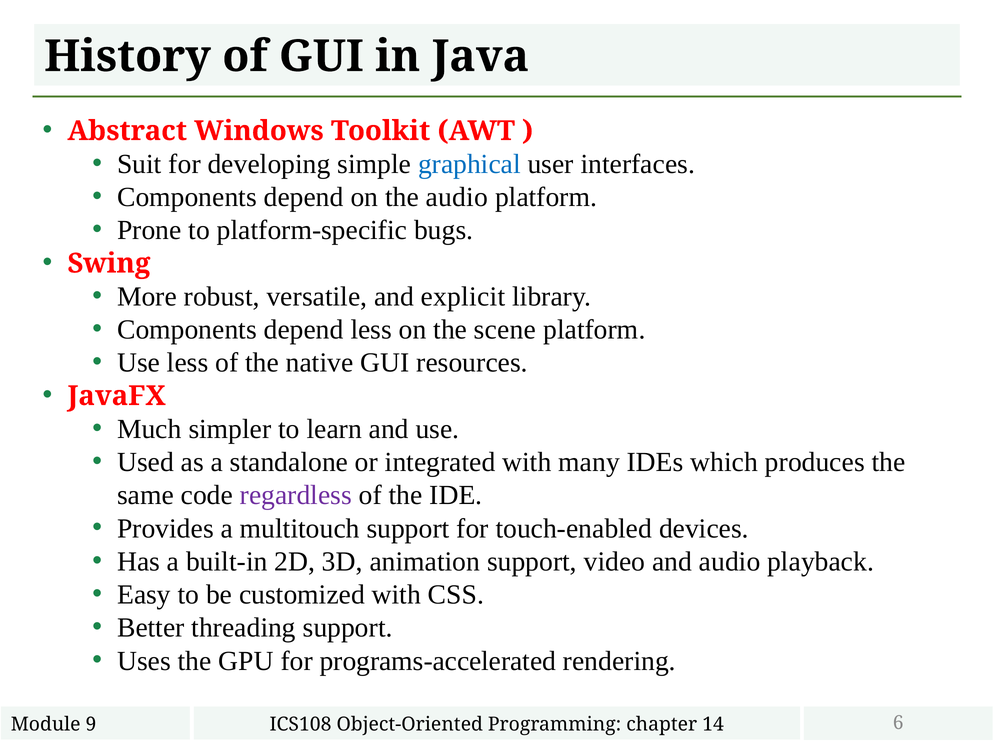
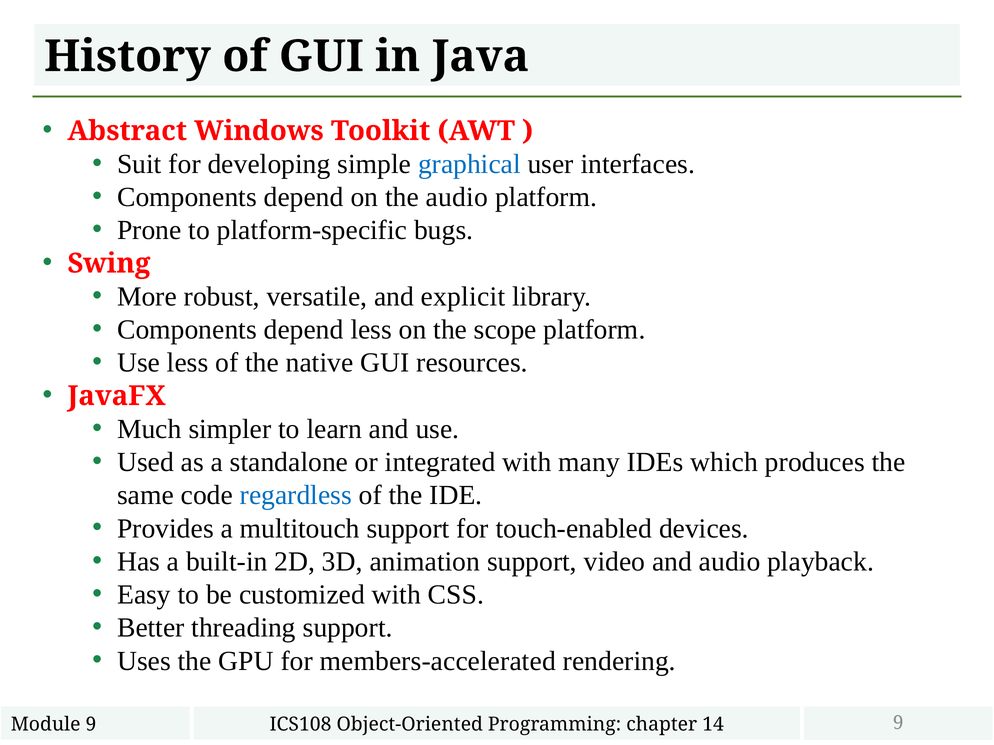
scene: scene -> scope (505, 330)
regardless colour: purple -> blue (296, 496)
programs-accelerated: programs-accelerated -> members-accelerated (438, 661)
6: 6 -> 9 (898, 724)
